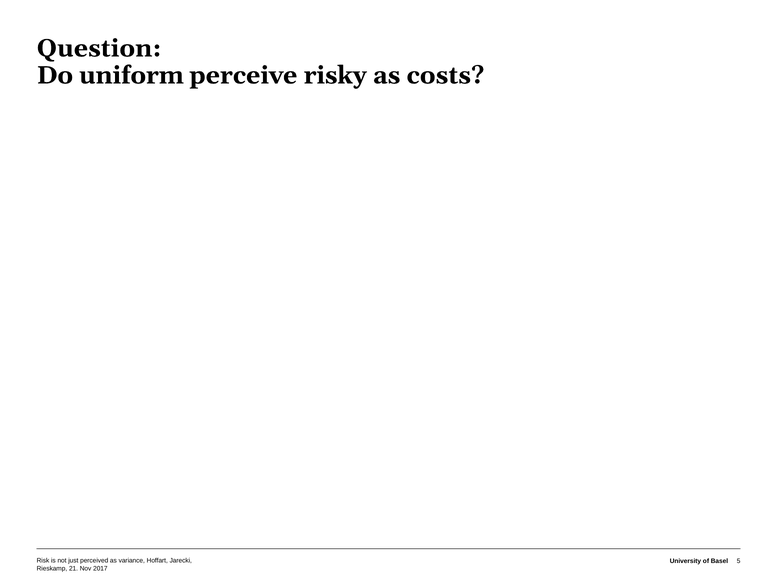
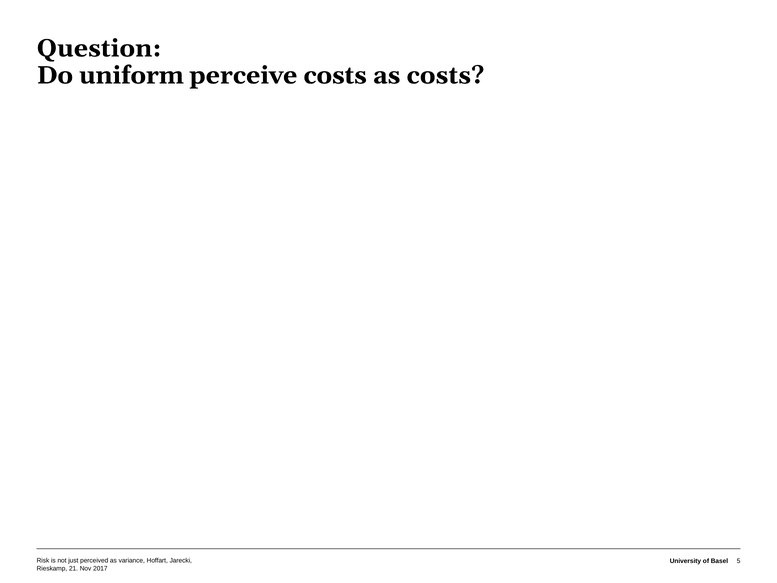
perceive risky: risky -> costs (335, 75)
